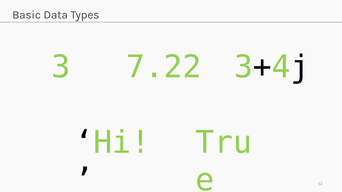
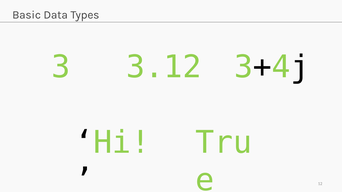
7.22: 7.22 -> 3.12 (164, 67)
